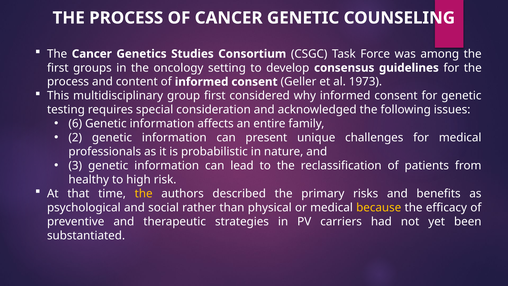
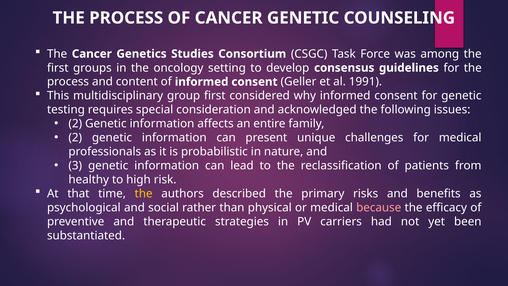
1973: 1973 -> 1991 (365, 82)
6: 6 -> 2 (75, 124)
because colour: yellow -> pink (379, 207)
